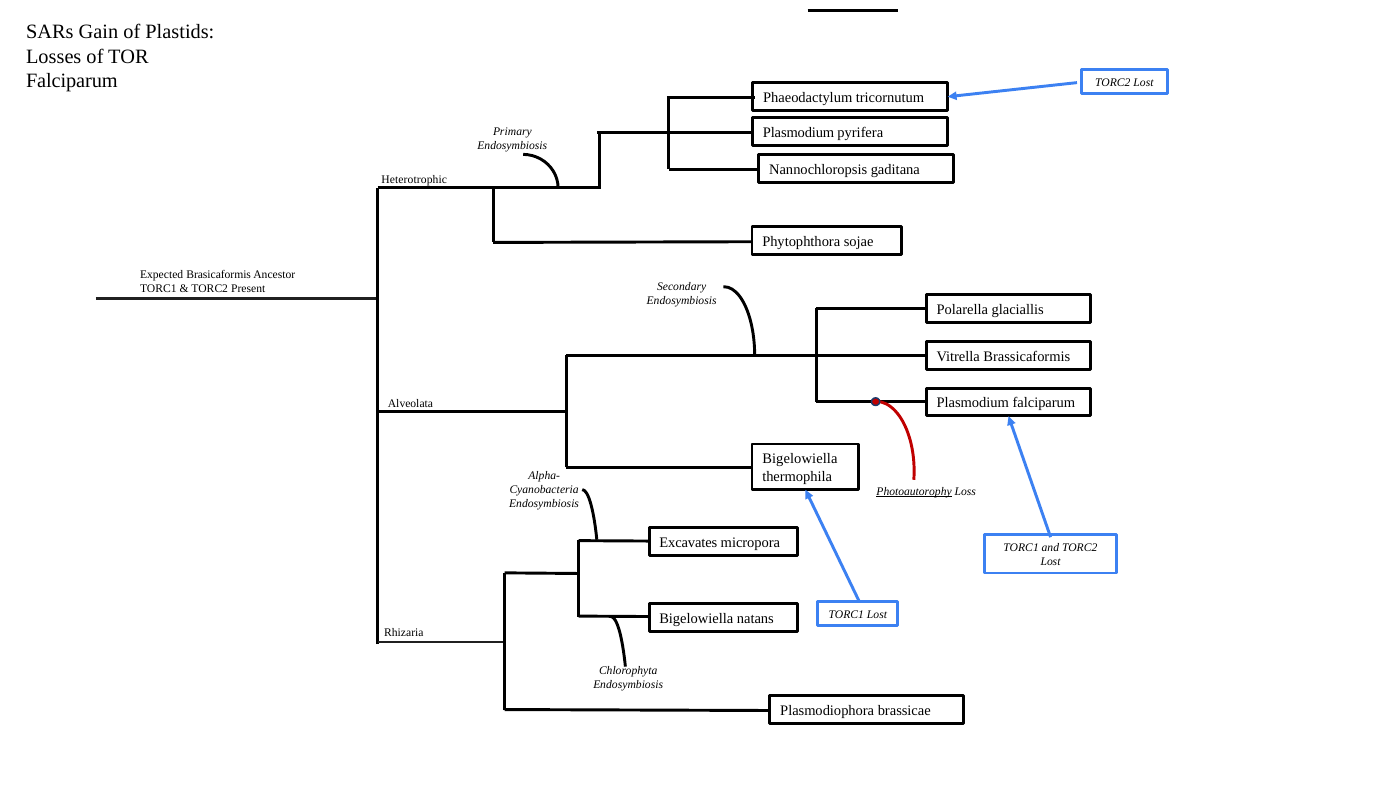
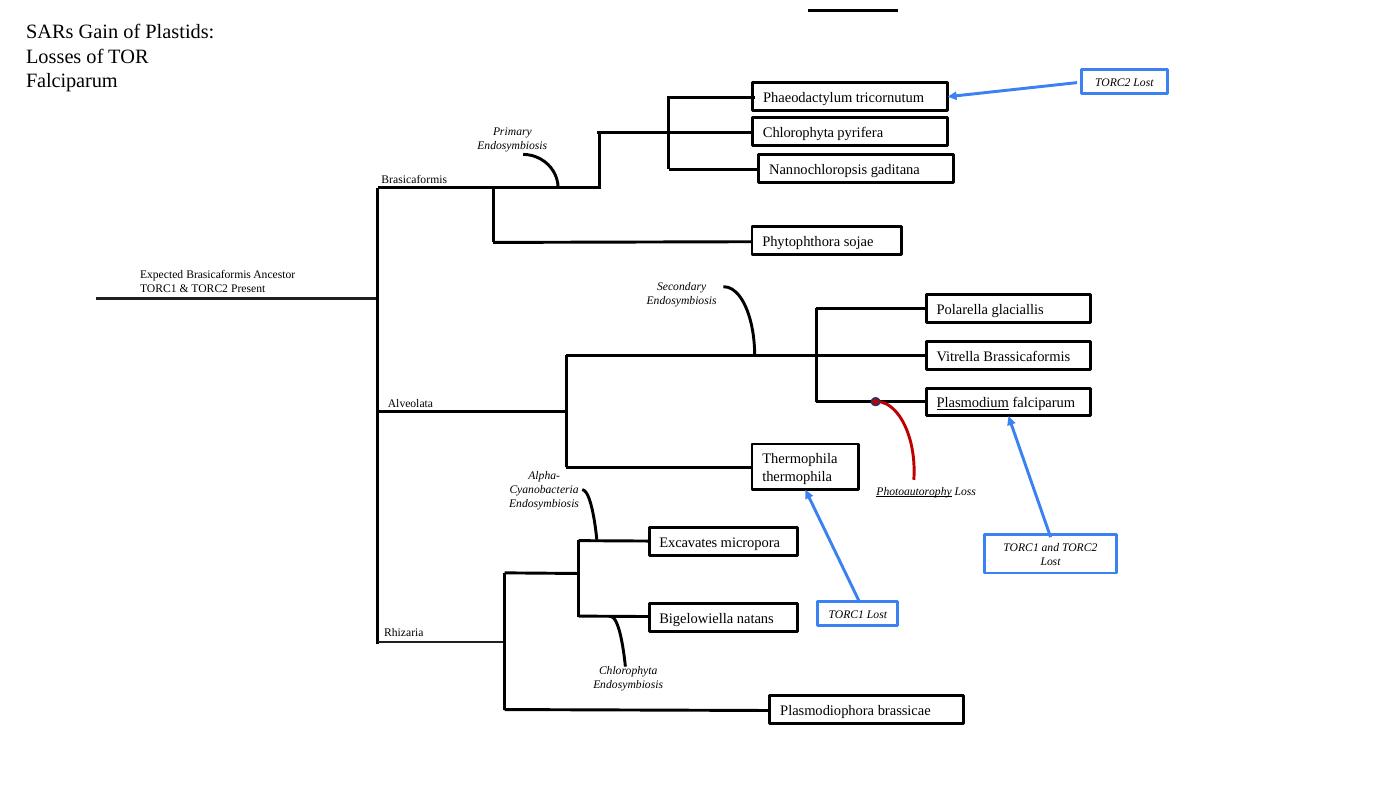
Plasmodium: Plasmodium -> Chlorophyta (799, 132)
Heterotrophic: Heterotrophic -> Brasicaformis (414, 180)
Plasmodium underline: none -> present (973, 403)
Bigelowiella: Bigelowiella -> Thermophila (800, 459)
